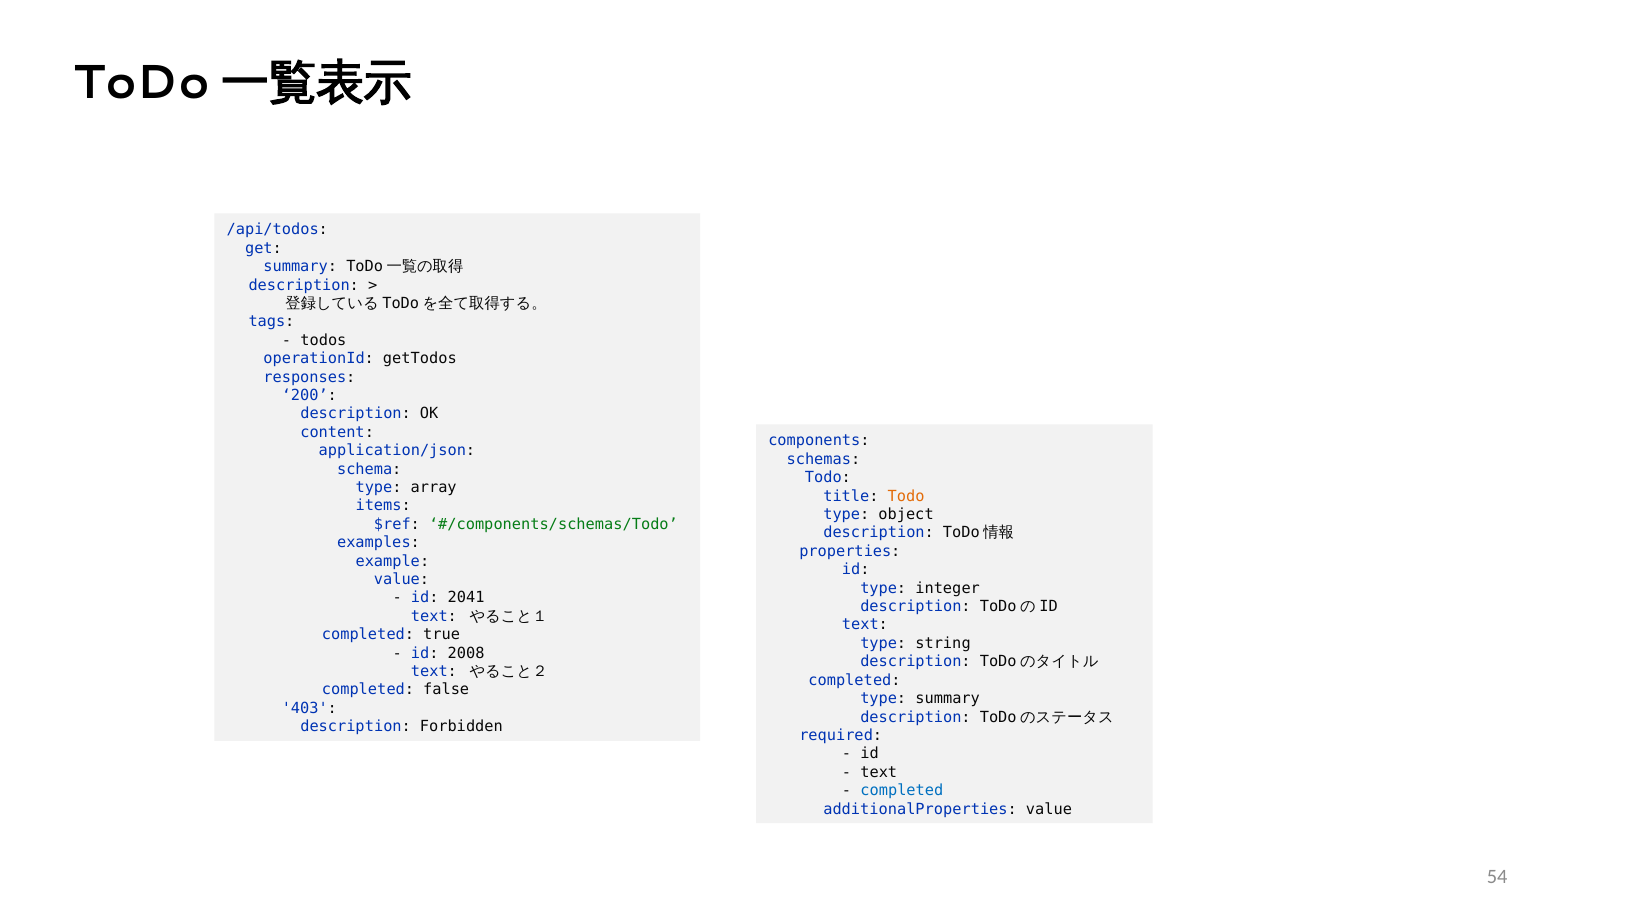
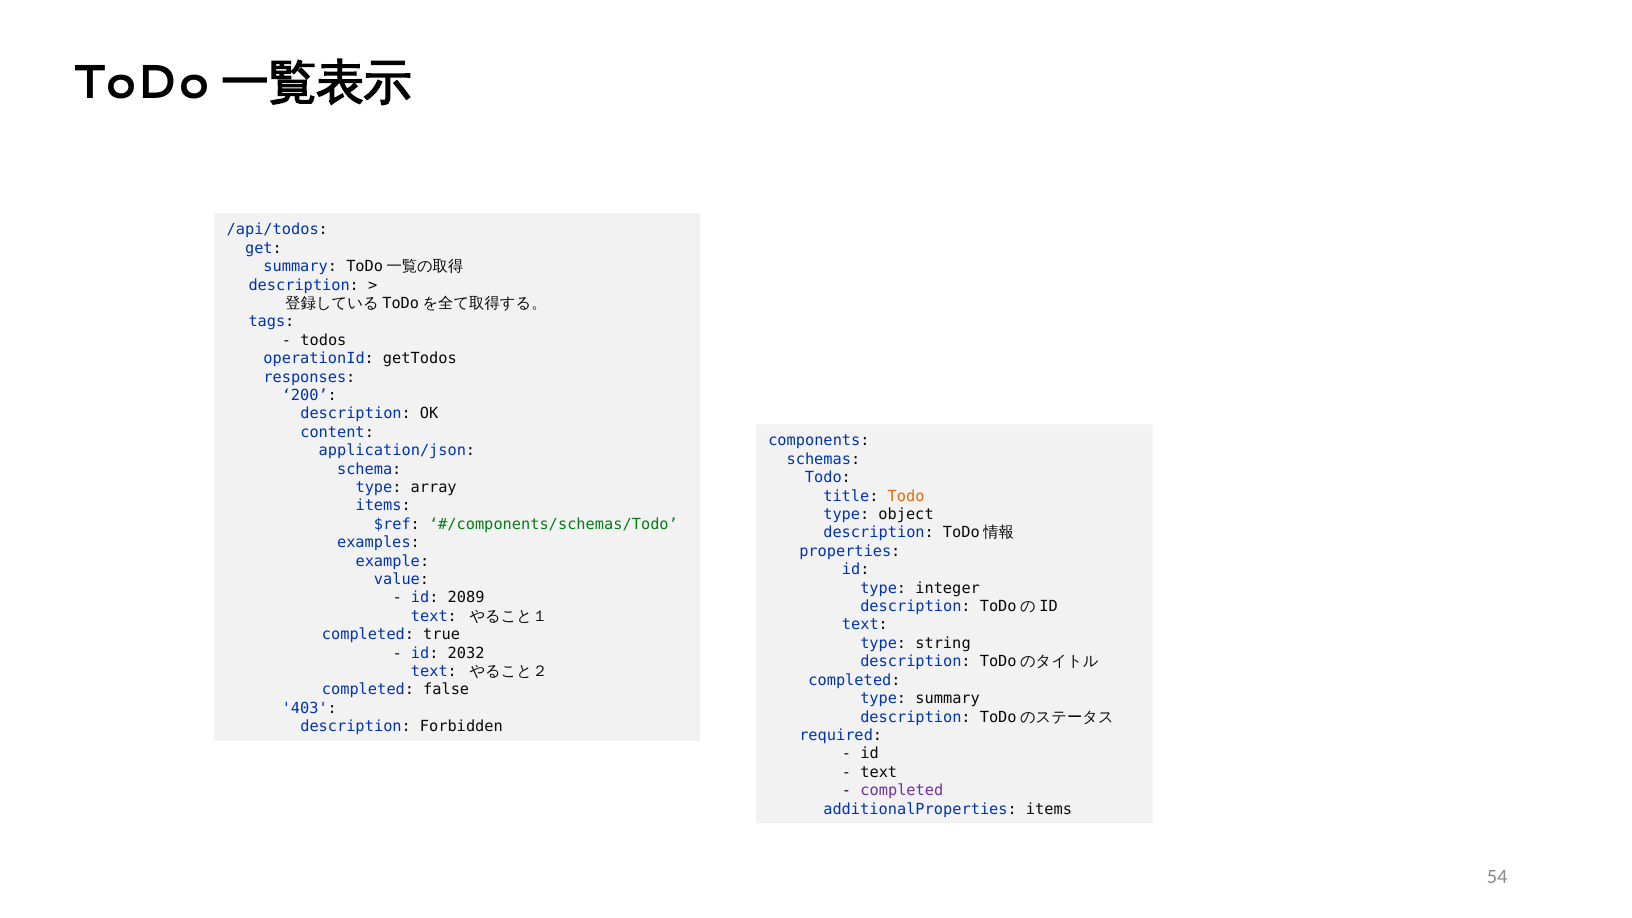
2041: 2041 -> 2089 (466, 598)
2008: 2008 -> 2032 (466, 653)
completed colour: blue -> purple (902, 791)
additionalProperties value: value -> items (1049, 809)
